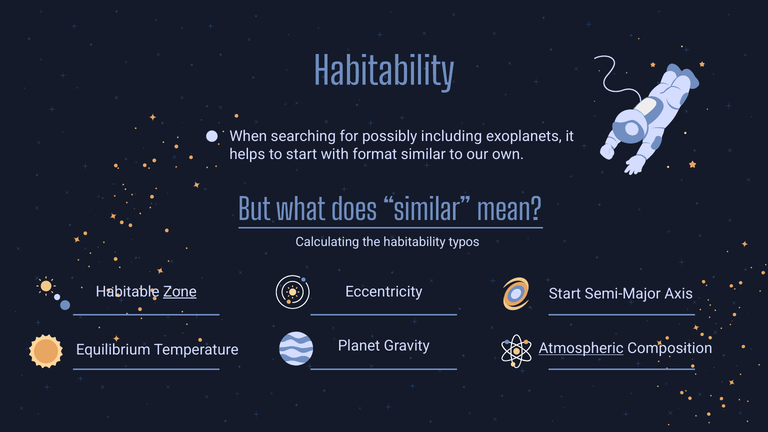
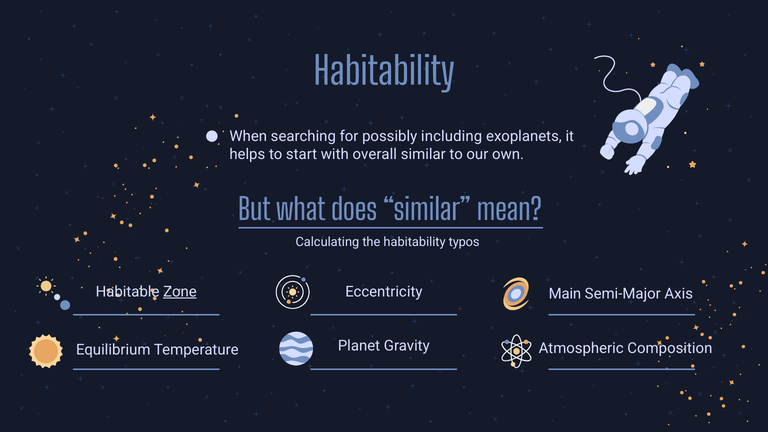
format: format -> overall (375, 154)
Start: Start -> Main (565, 294)
Atmospheric underline: present -> none (581, 348)
